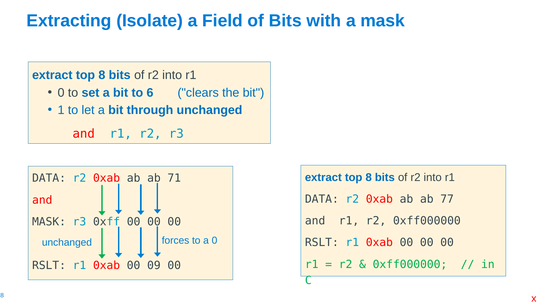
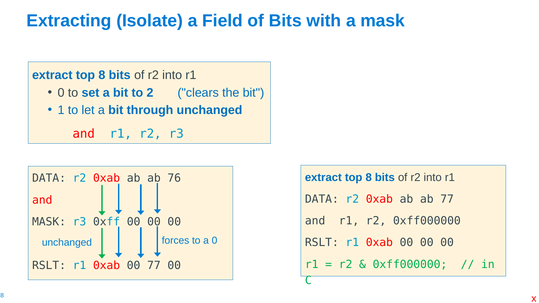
6: 6 -> 2 (150, 93)
71: 71 -> 76 (174, 178)
00 09: 09 -> 77 (154, 265)
